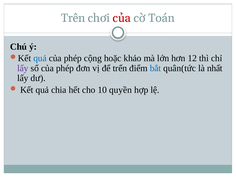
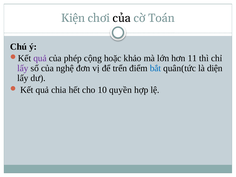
Trên: Trên -> Kiện (73, 18)
của colour: red -> black (122, 18)
quả colour: blue -> purple (40, 58)
12: 12 -> 11 (192, 58)
số của phép: phép -> nghệ (65, 68)
nhất: nhất -> diện (215, 68)
